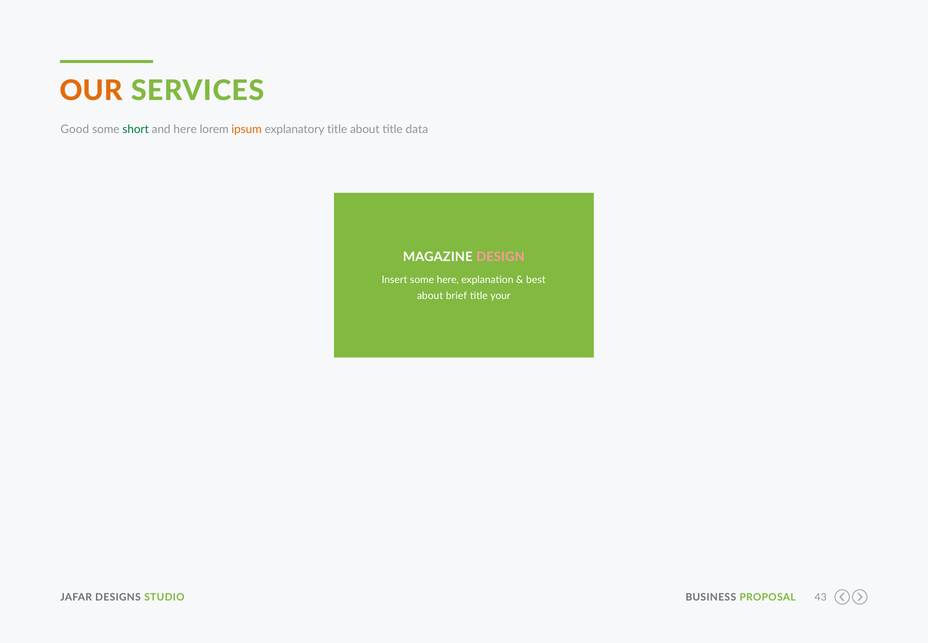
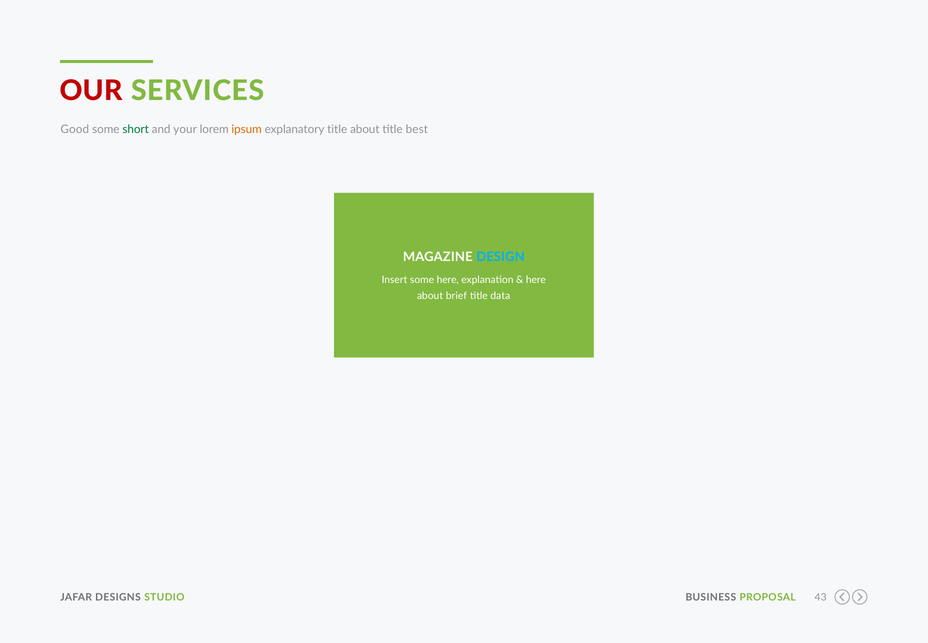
OUR colour: orange -> red (91, 91)
and here: here -> your (185, 129)
data: data -> best (417, 129)
DESIGN colour: pink -> light blue (500, 257)
best: best -> here (536, 280)
your: your -> data (500, 296)
